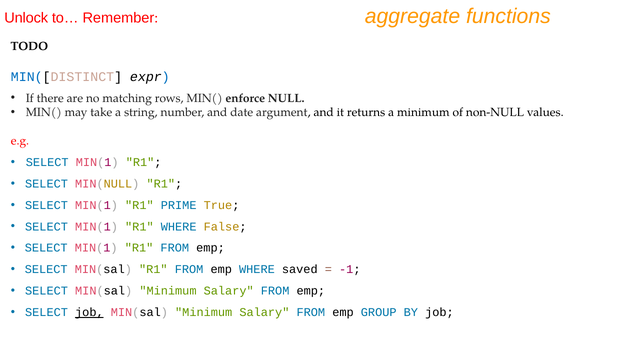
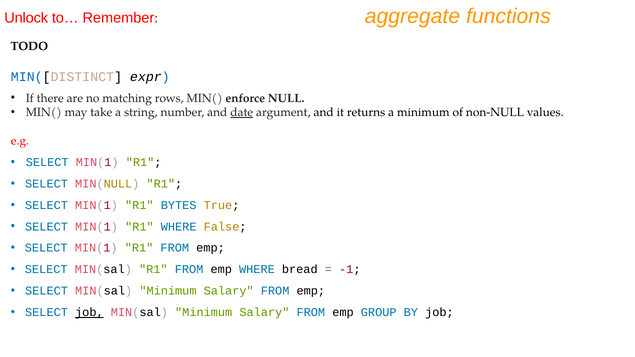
date underline: none -> present (242, 112)
PRIME: PRIME -> BYTES (179, 205)
saved: saved -> bread (300, 270)
